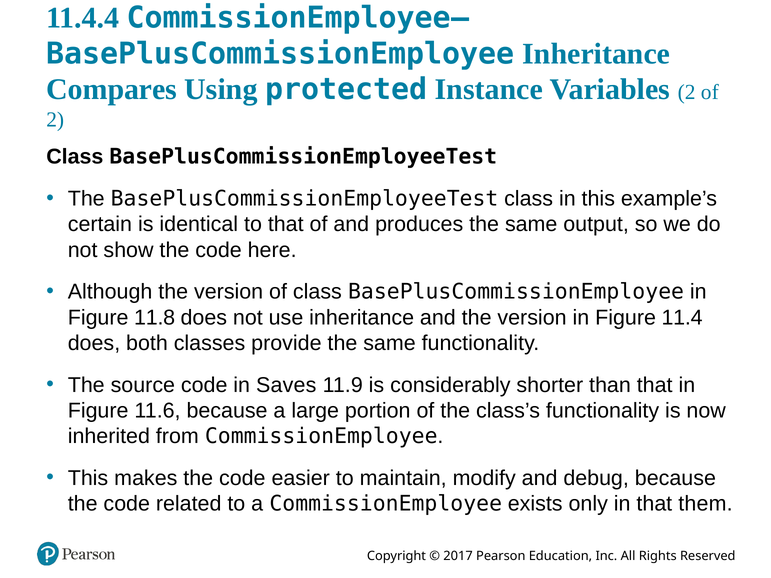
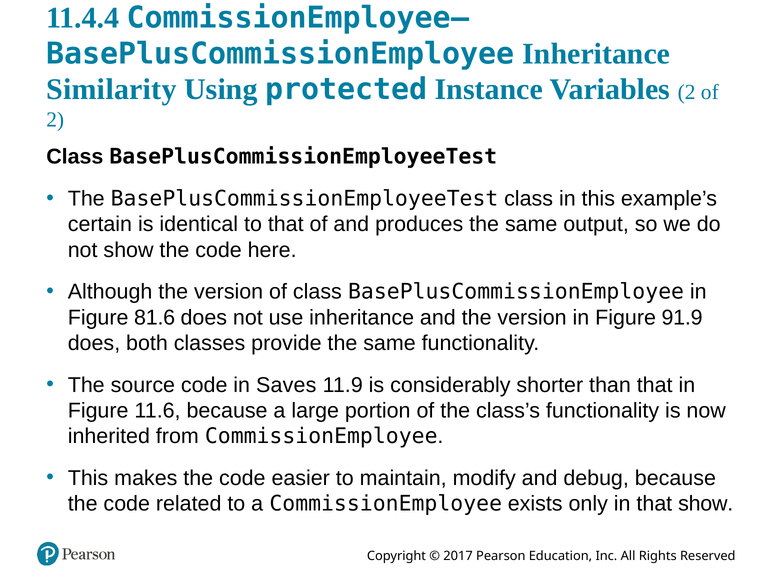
Compares: Compares -> Similarity (111, 90)
11.8: 11.8 -> 81.6 (155, 318)
11.4: 11.4 -> 91.9 (682, 318)
that them: them -> show (706, 504)
